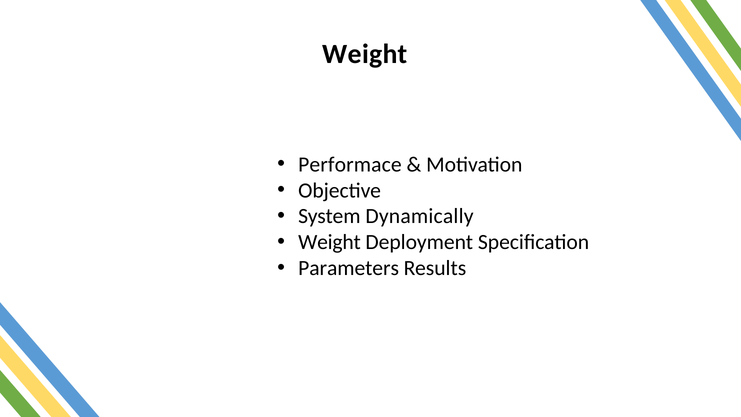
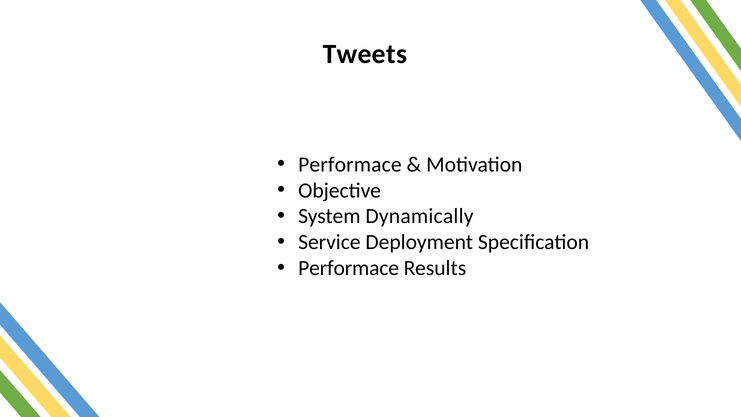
Weight: Weight -> Tweets (365, 54)
Weight: Weight -> Service (329, 242)
Parameters: Parameters -> Performace (349, 268)
